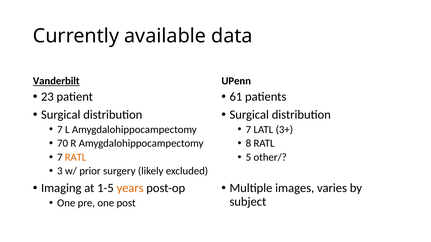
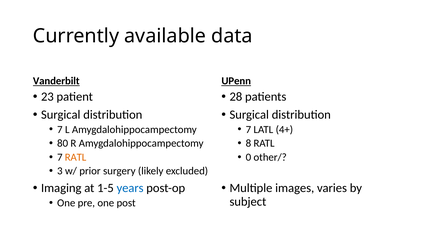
UPenn underline: none -> present (236, 81)
61: 61 -> 28 (236, 97)
3+: 3+ -> 4+ (284, 130)
70: 70 -> 80 (63, 144)
5: 5 -> 0 (248, 158)
years colour: orange -> blue (130, 188)
